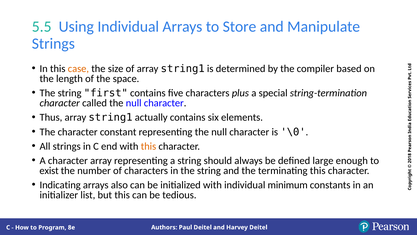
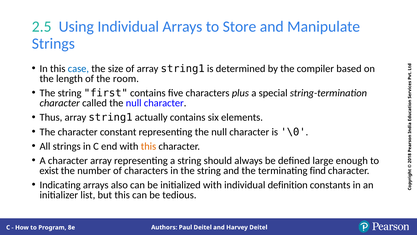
5.5: 5.5 -> 2.5 (42, 27)
case colour: orange -> blue (78, 69)
space: space -> room (126, 79)
terminating this: this -> find (318, 170)
minimum: minimum -> definition (288, 185)
